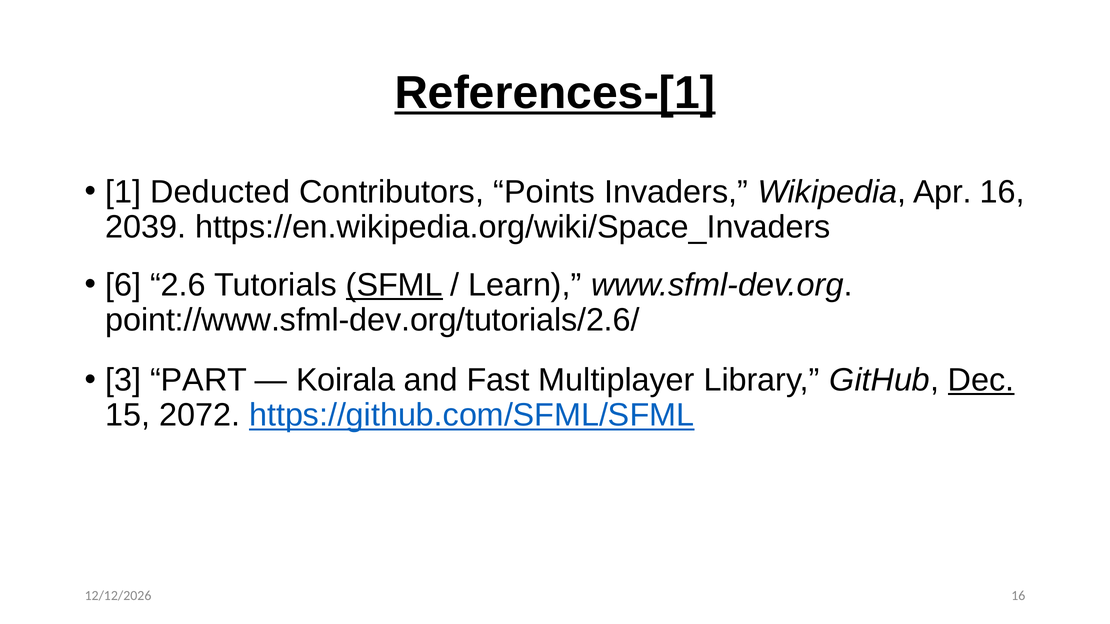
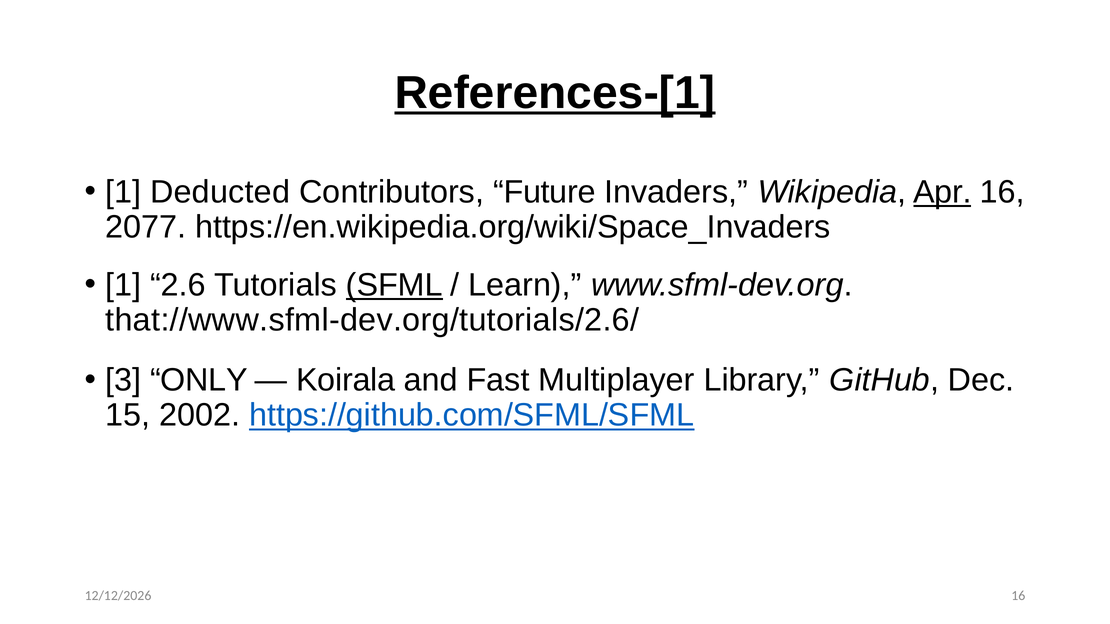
Points: Points -> Future (544, 192)
Apr underline: none -> present (942, 192)
2039: 2039 -> 2077 (146, 227)
6: 6 -> 1 (123, 285)
point://www.sfml-dev.org/tutorials/2.6/: point://www.sfml-dev.org/tutorials/2.6/ -> that://www.sfml-dev.org/tutorials/2.6/ (372, 320)
PART: PART -> ONLY (199, 381)
Dec underline: present -> none (981, 381)
2072: 2072 -> 2002 (200, 415)
